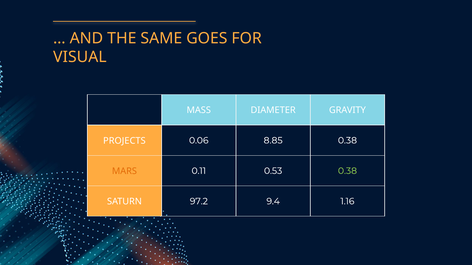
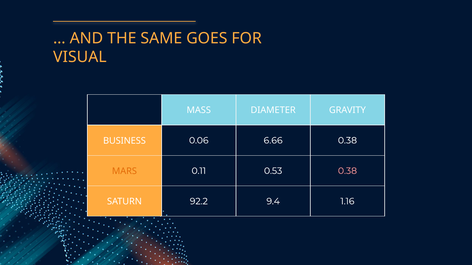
PROJECTS: PROJECTS -> BUSINESS (124, 141)
8.85: 8.85 -> 6.66 (273, 141)
0.38 colour: light green -> pink (347, 171)
97.2: 97.2 -> 92.2 (199, 202)
